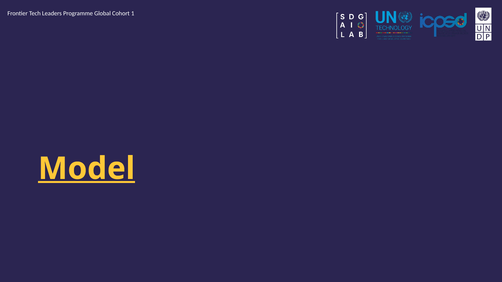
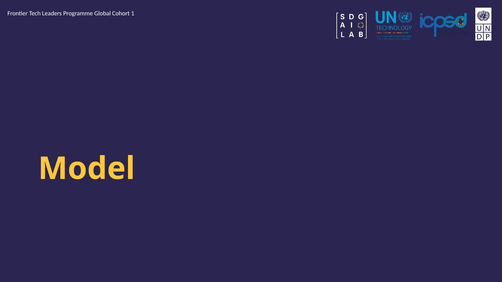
Model underline: present -> none (87, 169)
